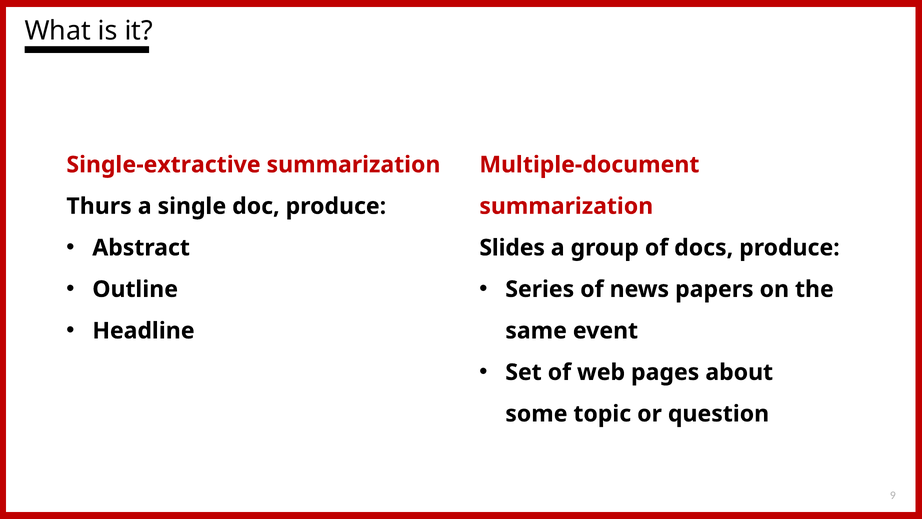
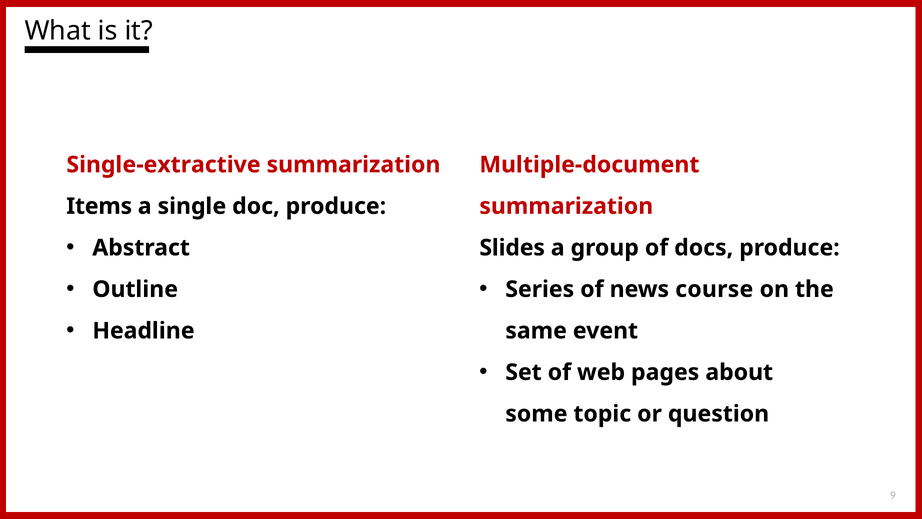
Thurs: Thurs -> Items (99, 206)
papers: papers -> course (714, 289)
